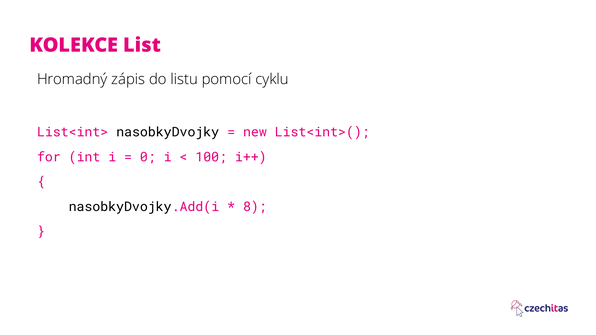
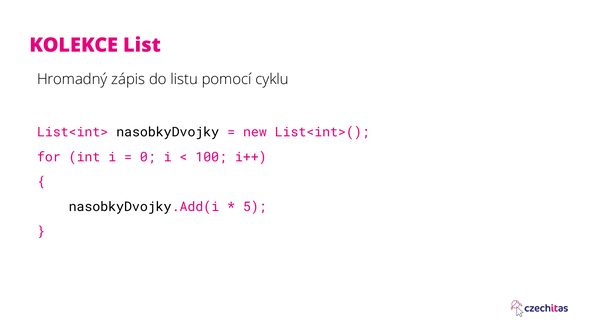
8: 8 -> 5 (255, 207)
